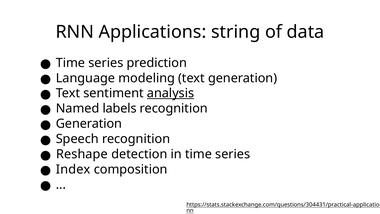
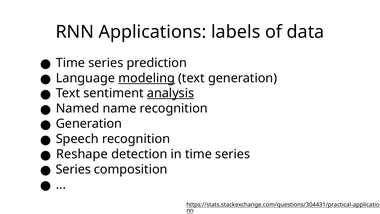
string: string -> labels (236, 32)
modeling underline: none -> present (147, 78)
labels: labels -> name (120, 108)
Index: Index -> Series (73, 169)
